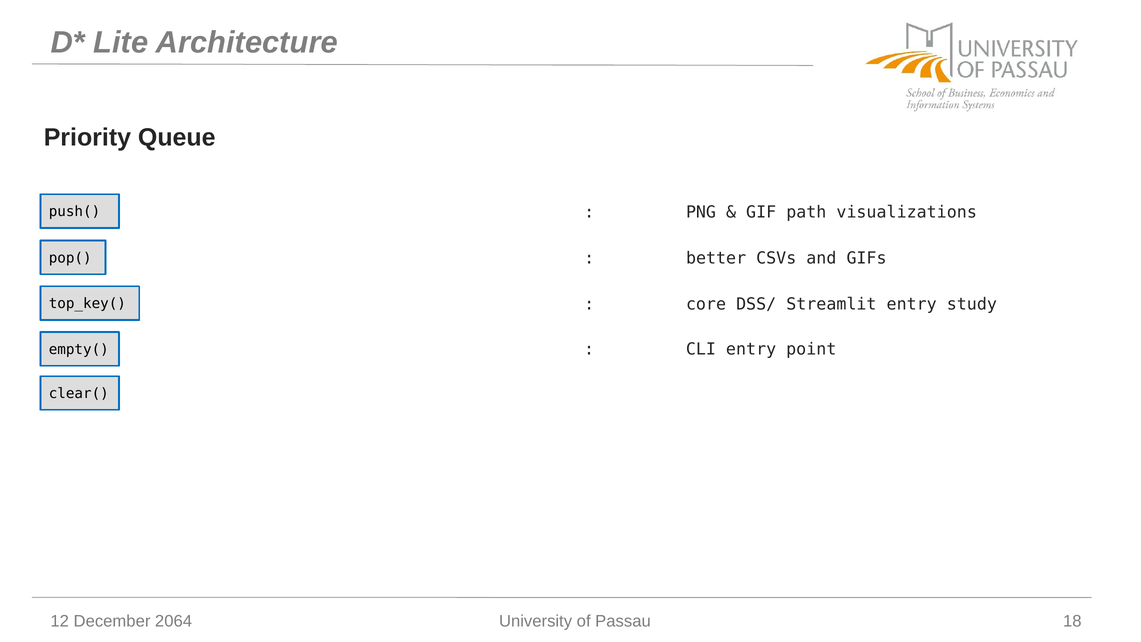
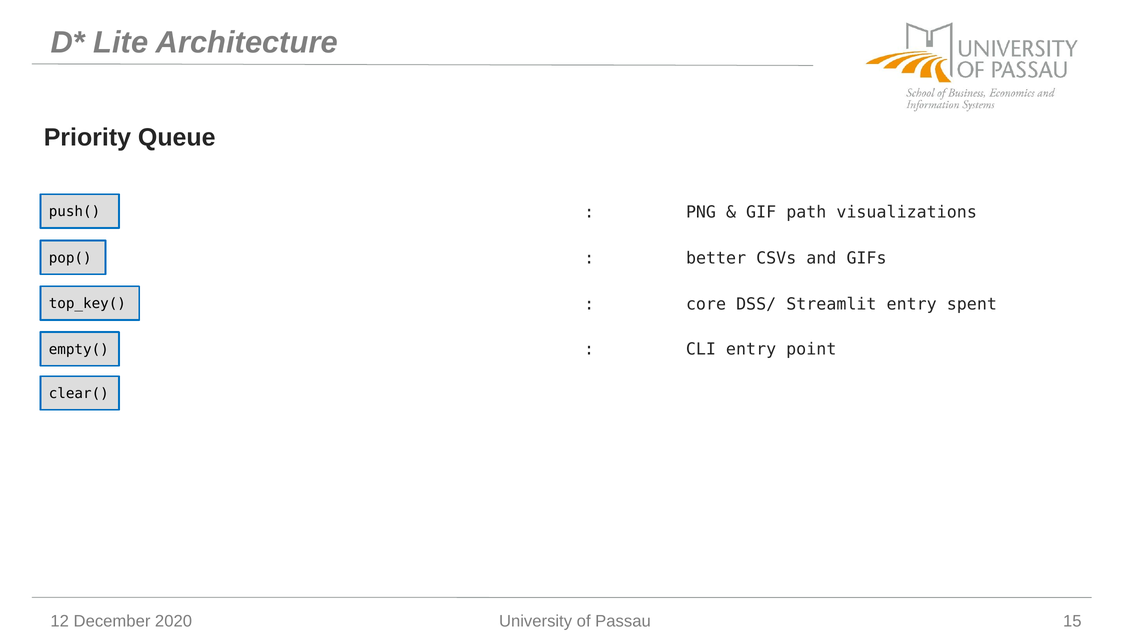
study: study -> spent (972, 304)
2064: 2064 -> 2020 (174, 621)
18: 18 -> 15 (1072, 621)
